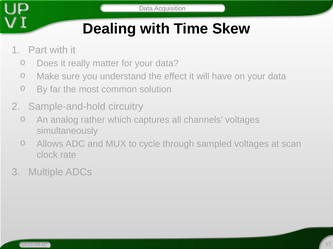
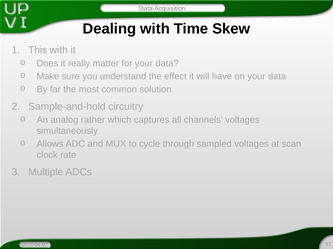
Part: Part -> This (38, 50)
